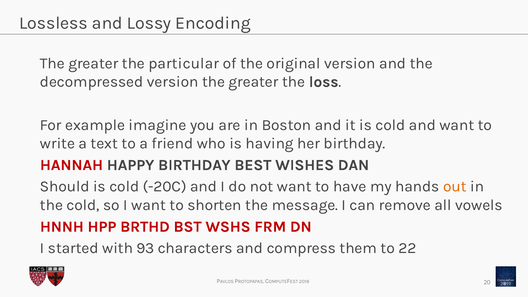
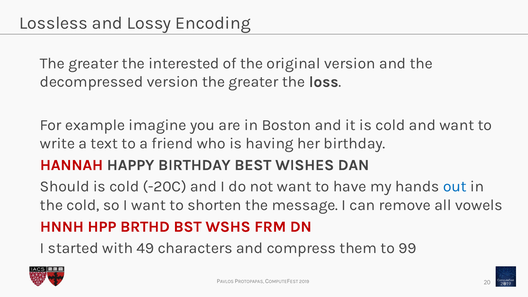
particular: particular -> interested (184, 63)
out colour: orange -> blue (455, 187)
93: 93 -> 49 (145, 248)
22: 22 -> 99 (407, 248)
